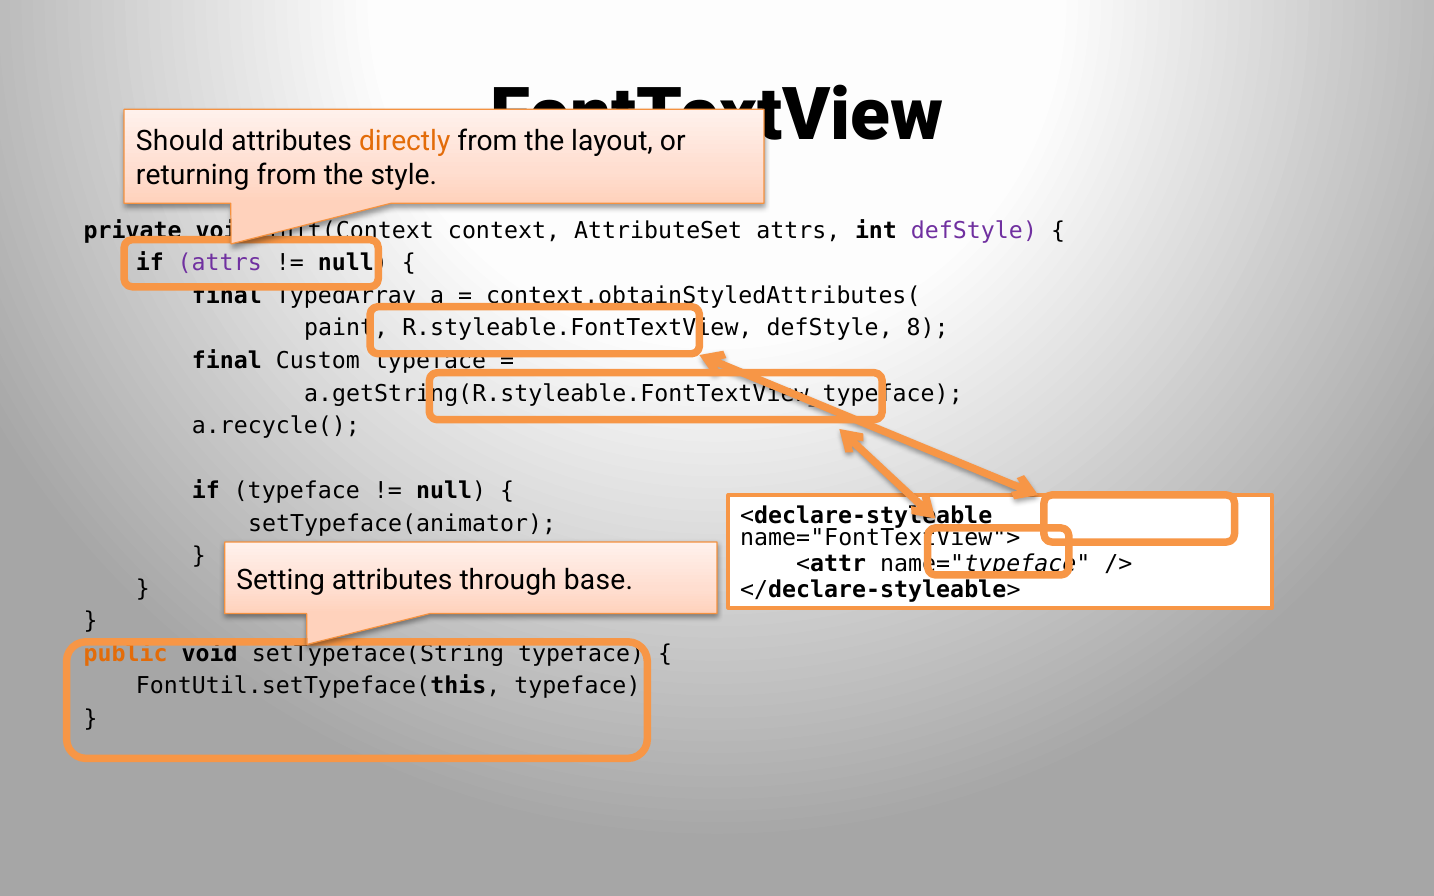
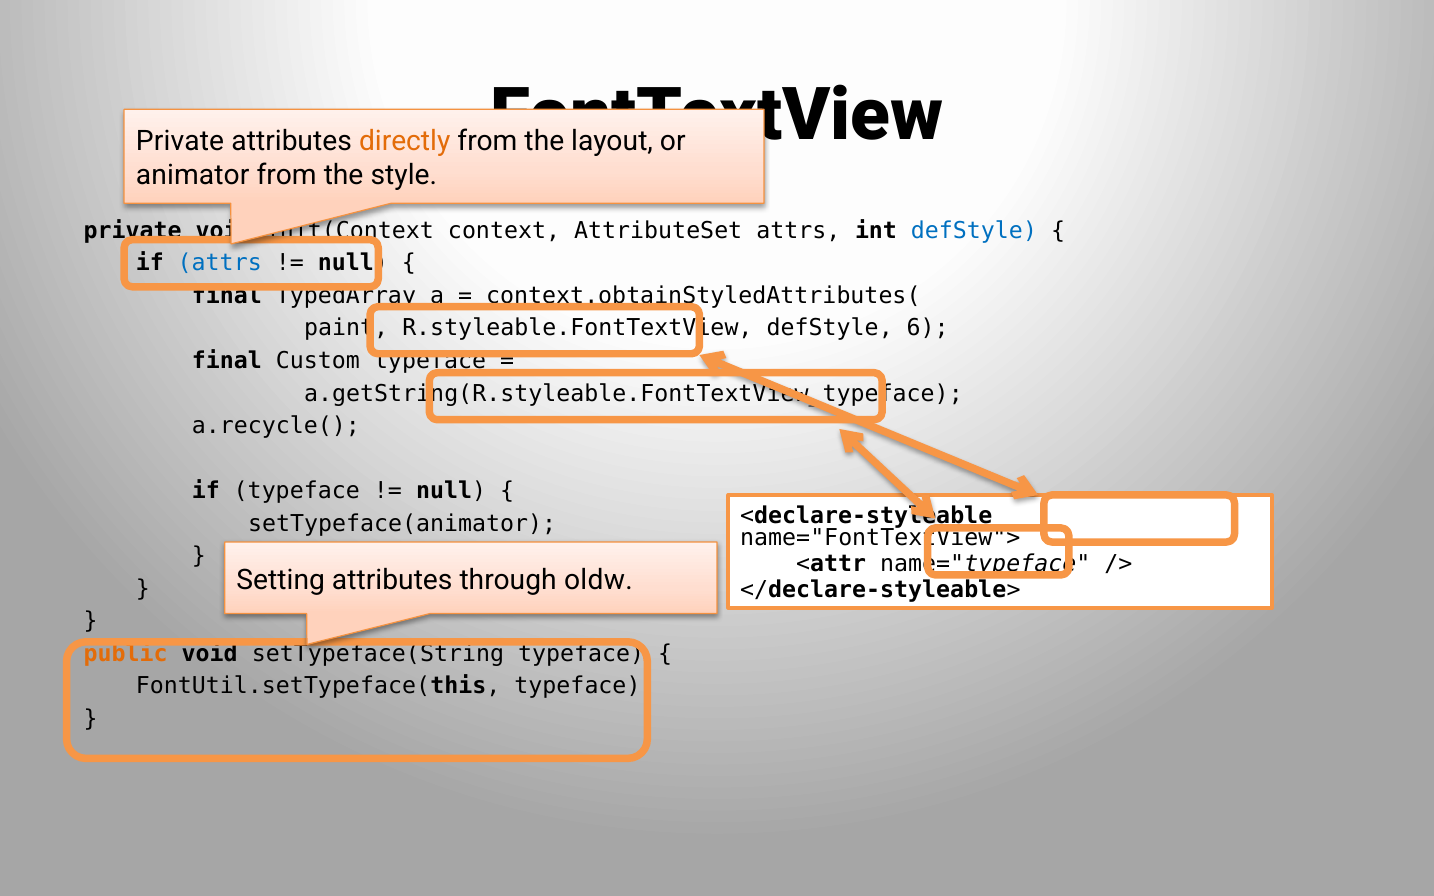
Should: Should -> Private (180, 141)
returning: returning -> animator (193, 175)
defStyle colour: purple -> blue (974, 231)
attrs colour: purple -> blue (220, 263)
8: 8 -> 6 (928, 328)
base: base -> oldw (598, 580)
